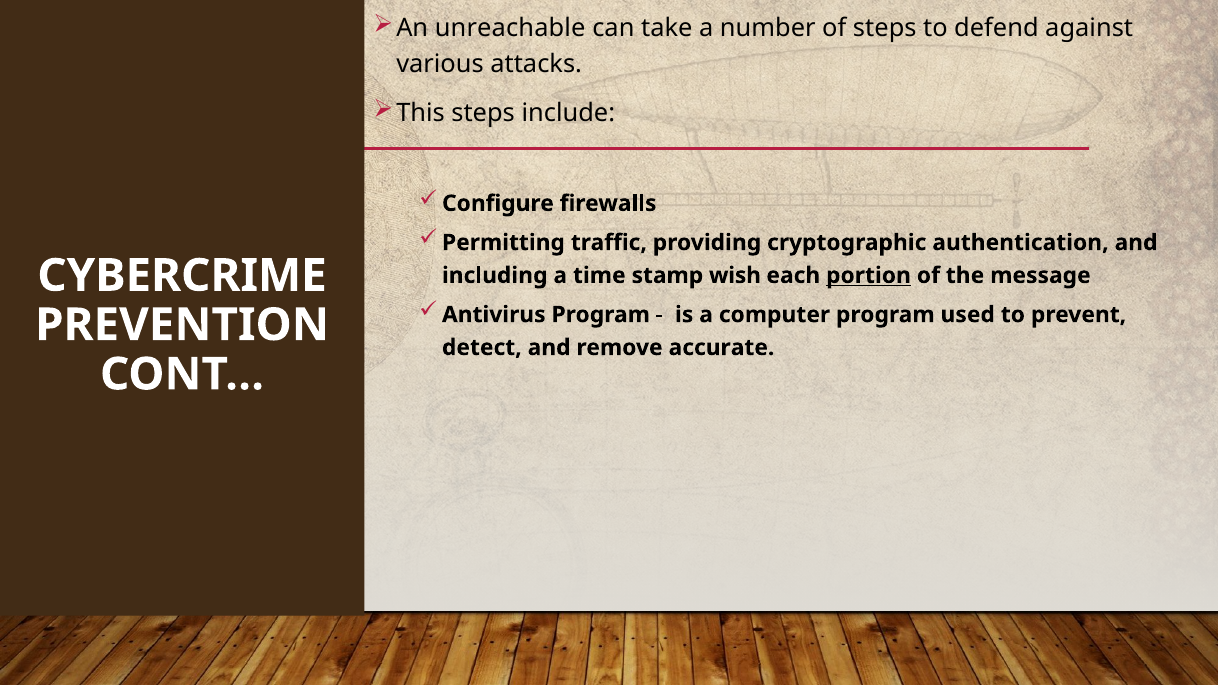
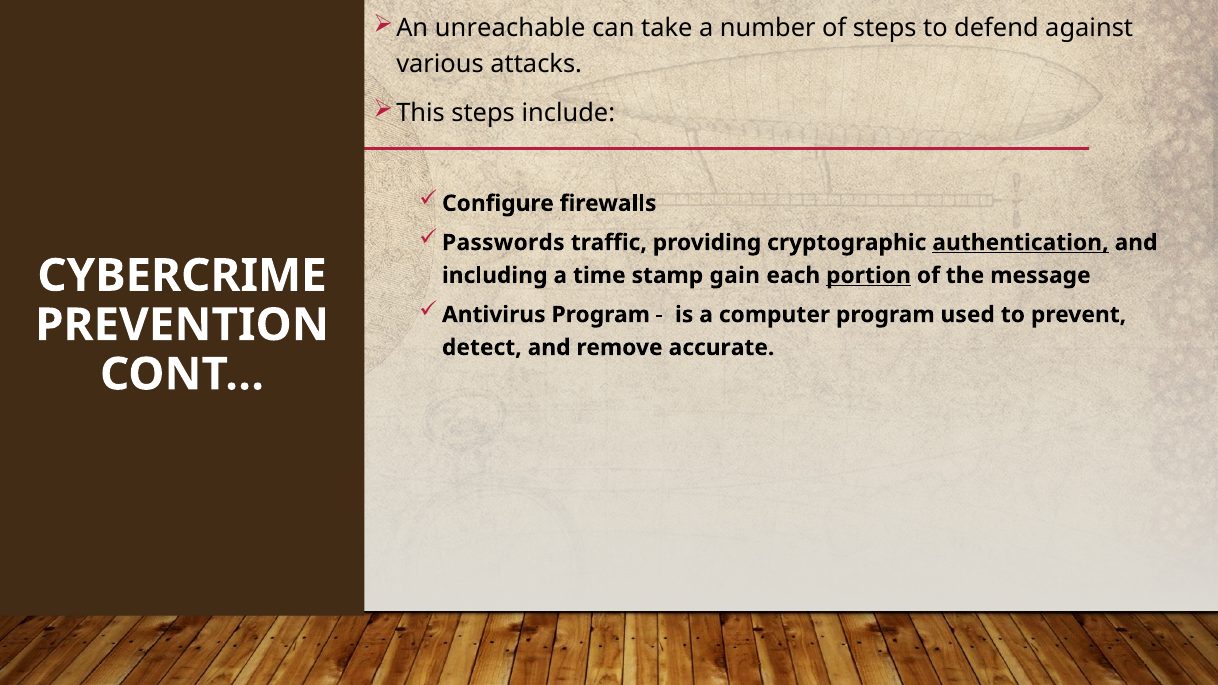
Permitting: Permitting -> Passwords (503, 243)
authentication underline: none -> present (1020, 243)
wish: wish -> gain (735, 276)
